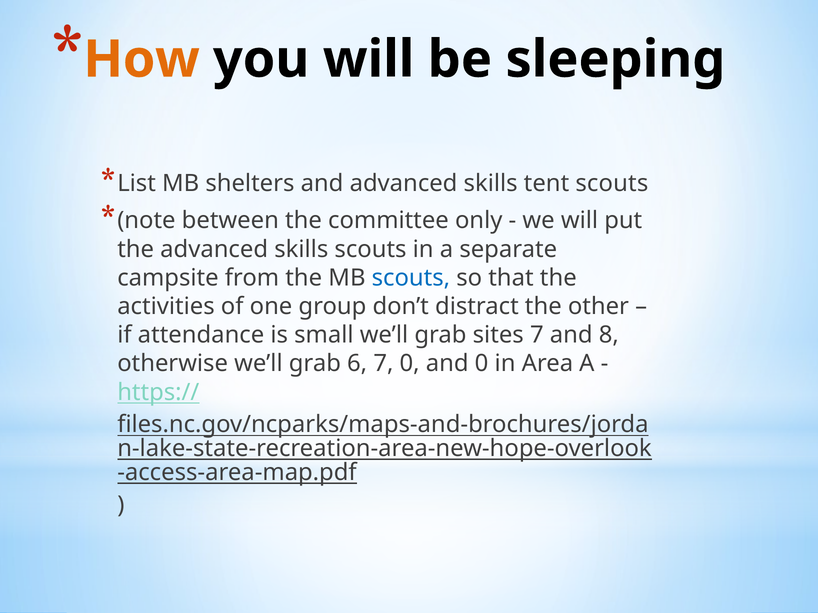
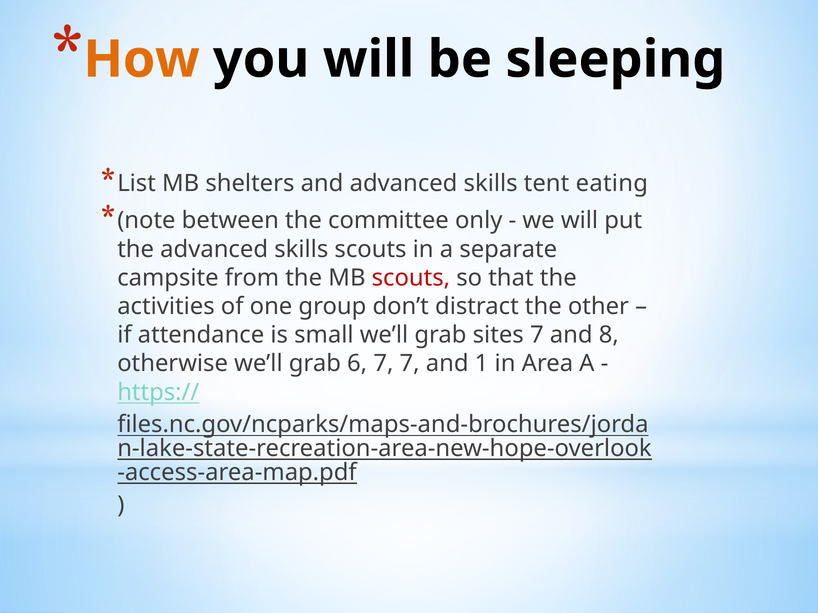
tent scouts: scouts -> eating (612, 184)
scouts colour: blue -> red (411, 278)
7 0: 0 -> 7 (410, 364)
and 0: 0 -> 1 (482, 364)
